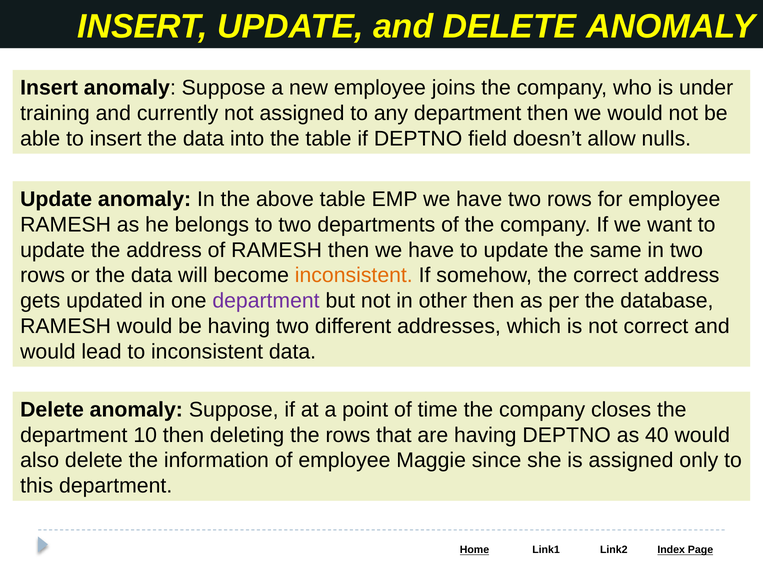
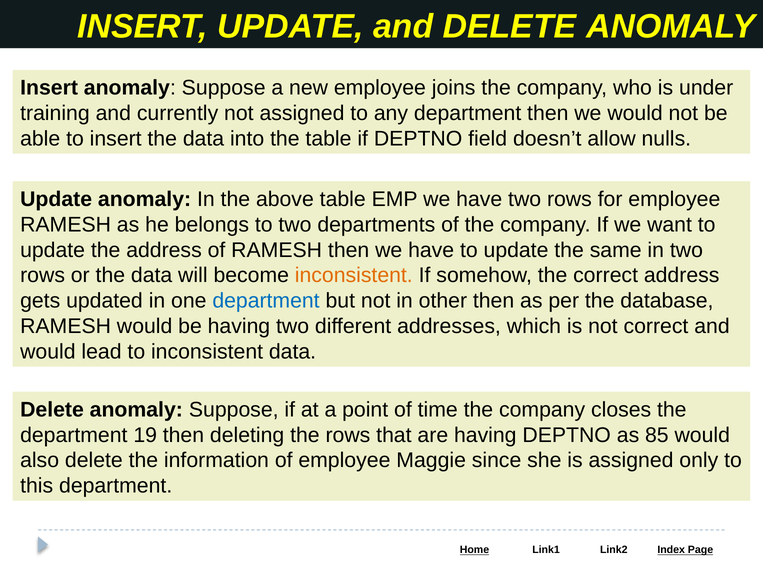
department colour: purple -> blue (266, 301)
10: 10 -> 19 (145, 435)
40: 40 -> 85 (657, 435)
